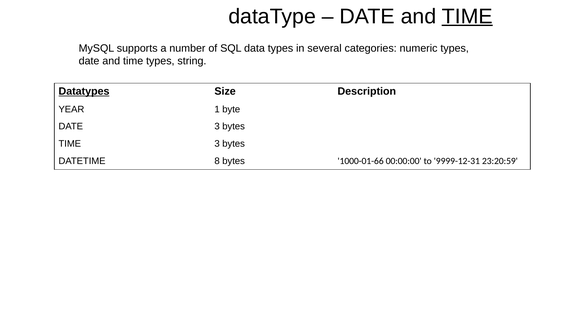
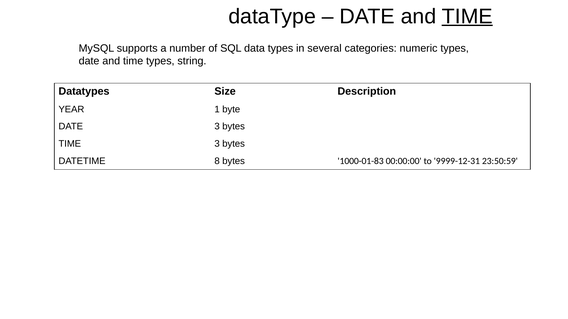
Datatypes underline: present -> none (84, 92)
1000-01-66: 1000-01-66 -> 1000-01-83 (361, 161)
23:20:59: 23:20:59 -> 23:50:59 (500, 161)
